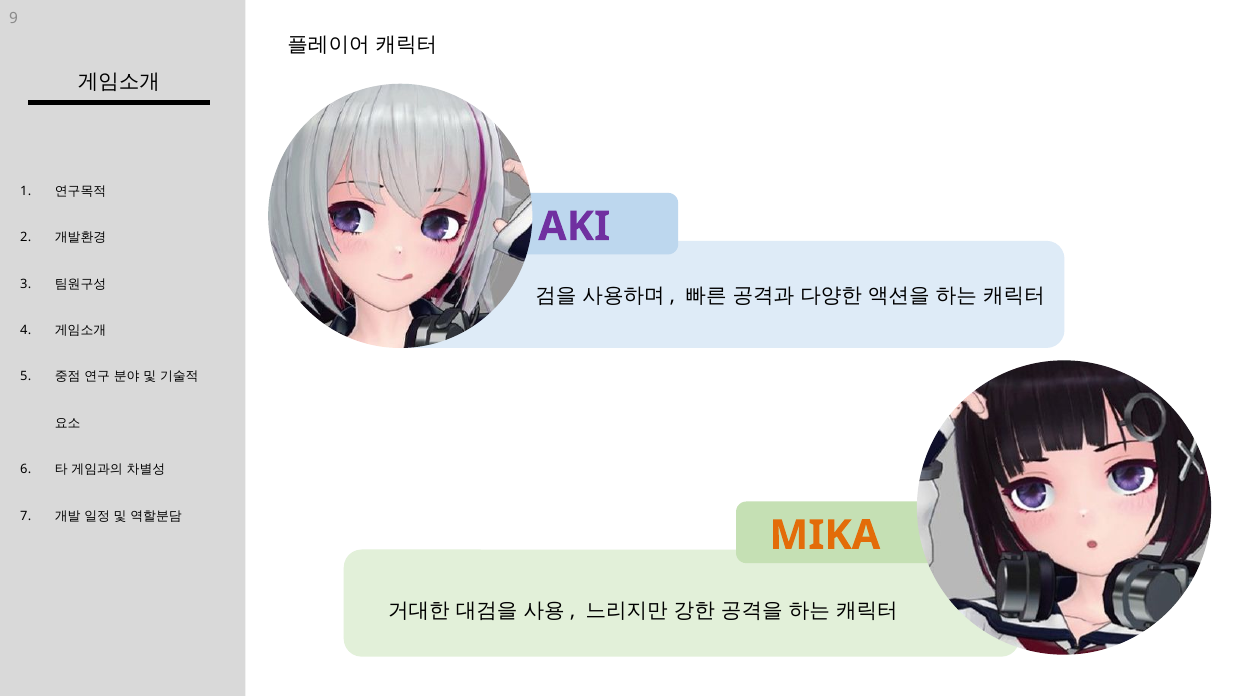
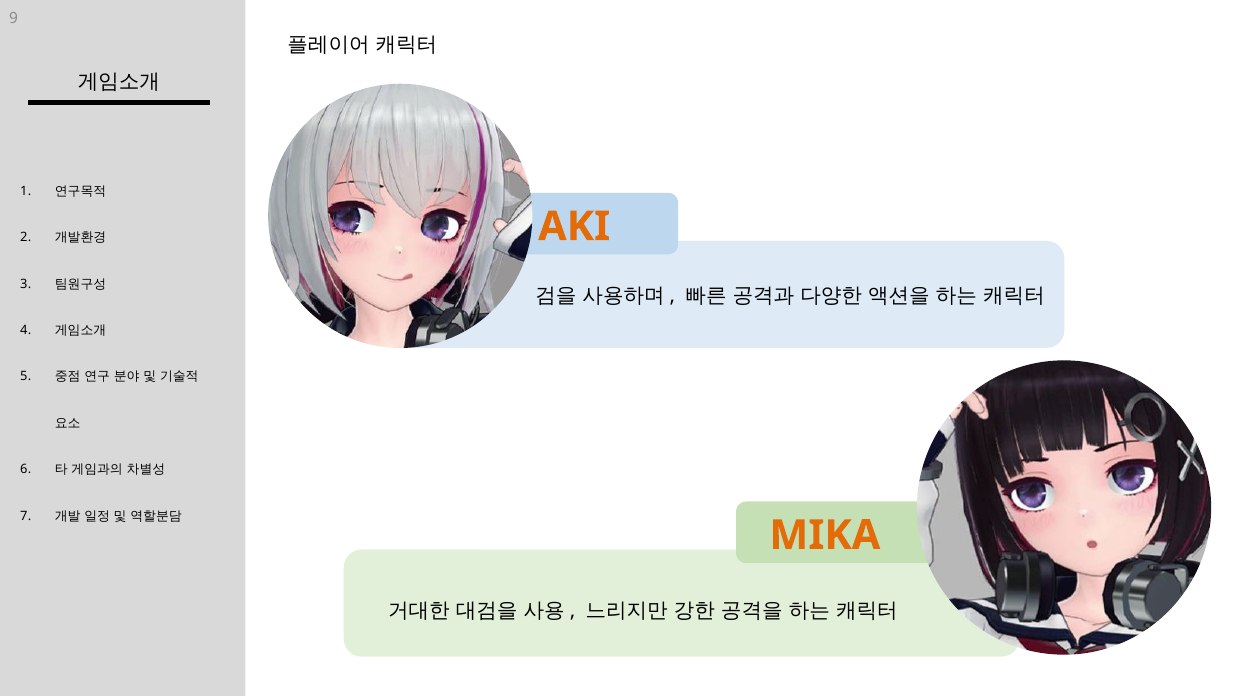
AKI colour: purple -> orange (574, 226)
